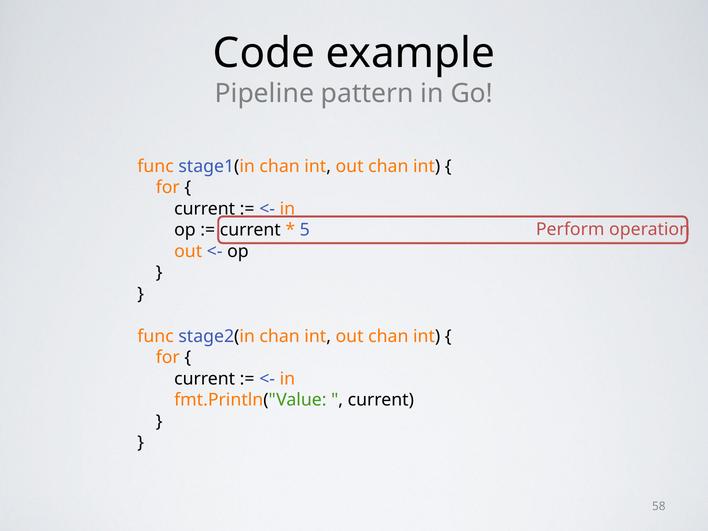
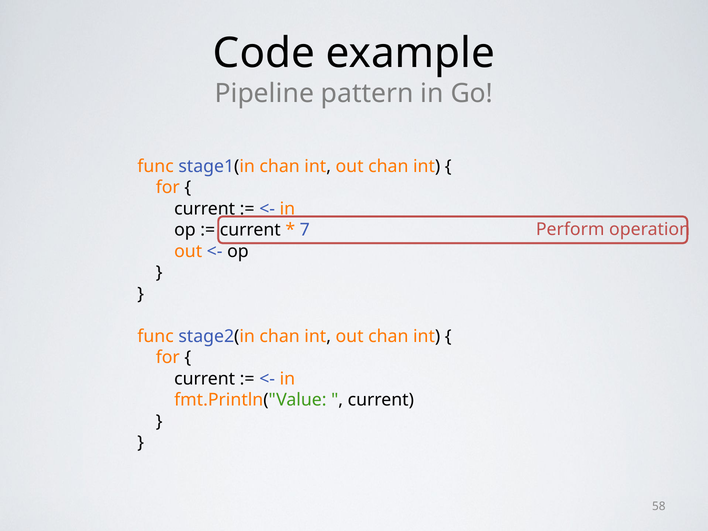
5: 5 -> 7 (305, 230)
